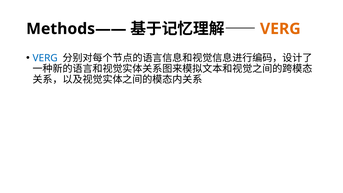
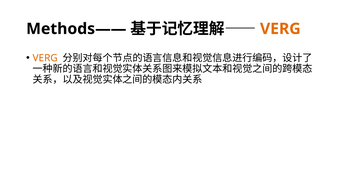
VERG colour: blue -> orange (45, 58)
